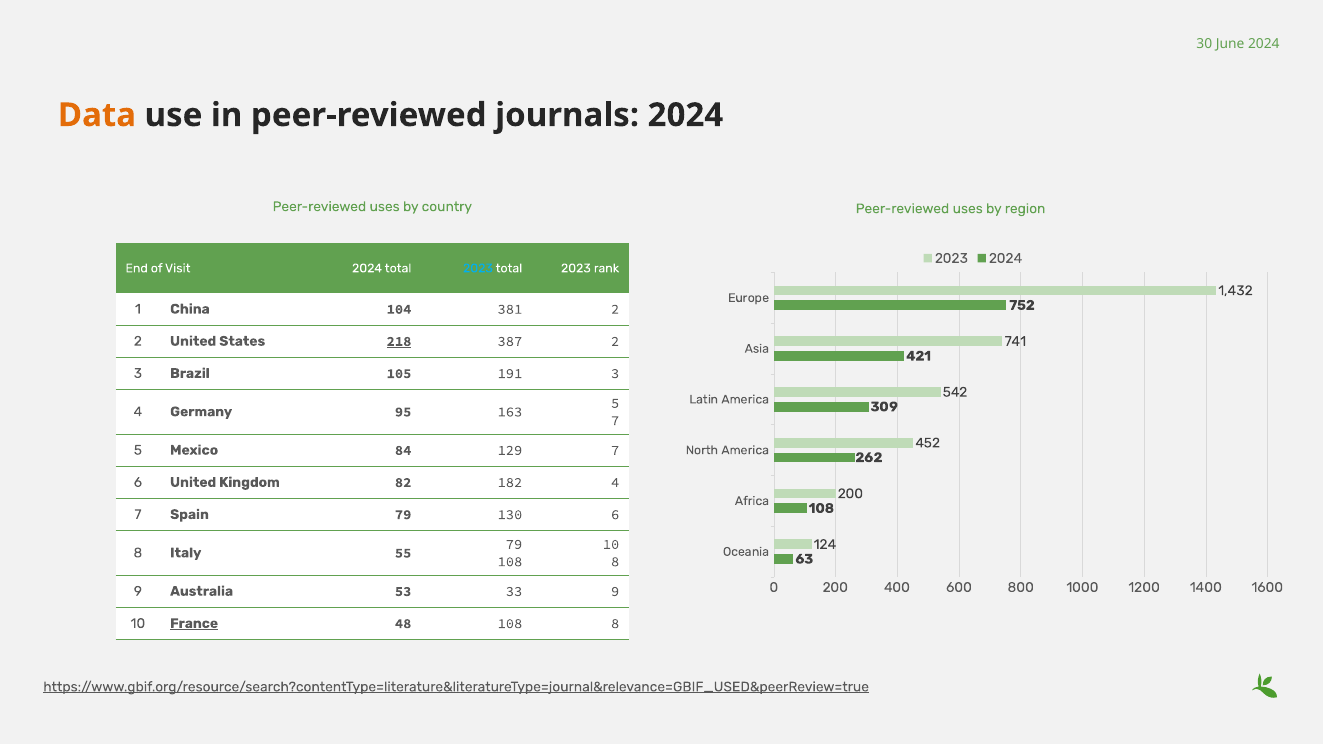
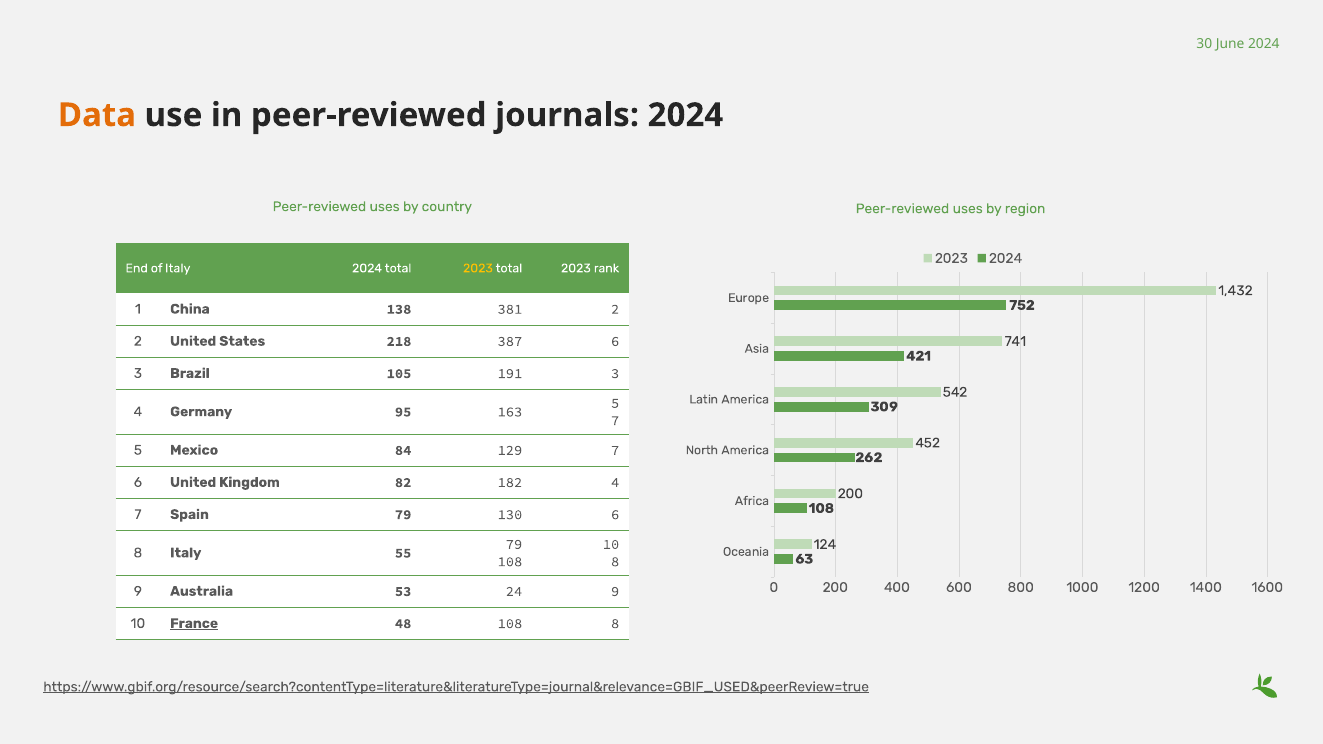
of Visit: Visit -> Italy (178, 268)
2023 colour: light blue -> yellow (478, 268)
104: 104 -> 138 (399, 309)
218 underline: present -> none (399, 341)
387 2: 2 -> 6 (615, 341)
33: 33 -> 24 (514, 592)
